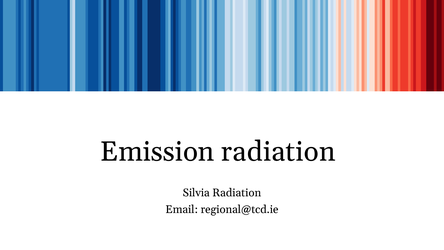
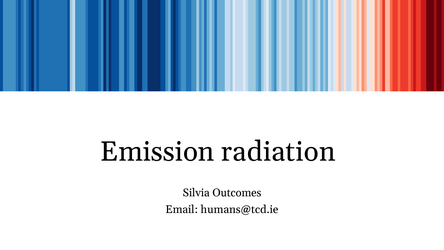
Silvia Radiation: Radiation -> Outcomes (237, 193)
regional@tcd.ie: regional@tcd.ie -> humans@tcd.ie (239, 209)
